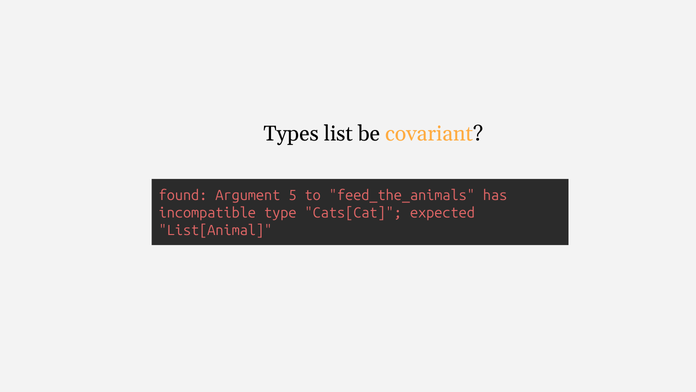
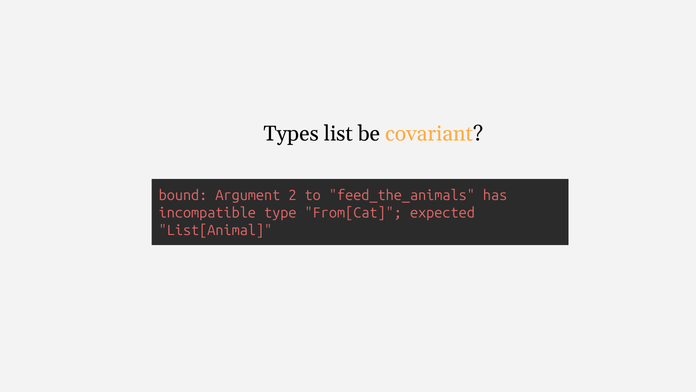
found: found -> bound (183, 195)
5: 5 -> 2 (292, 195)
Cats[Cat: Cats[Cat -> From[Cat (353, 213)
